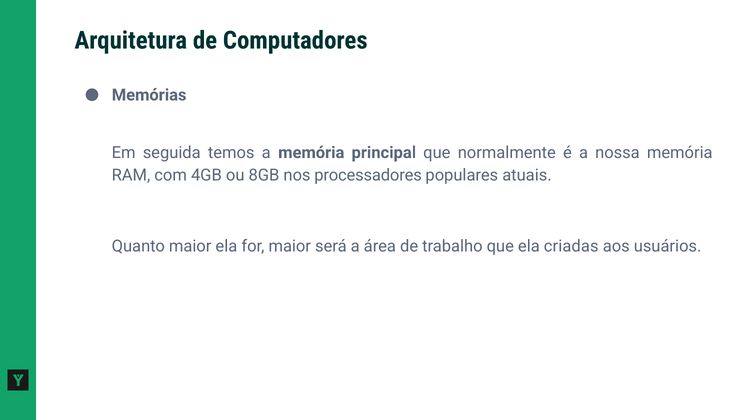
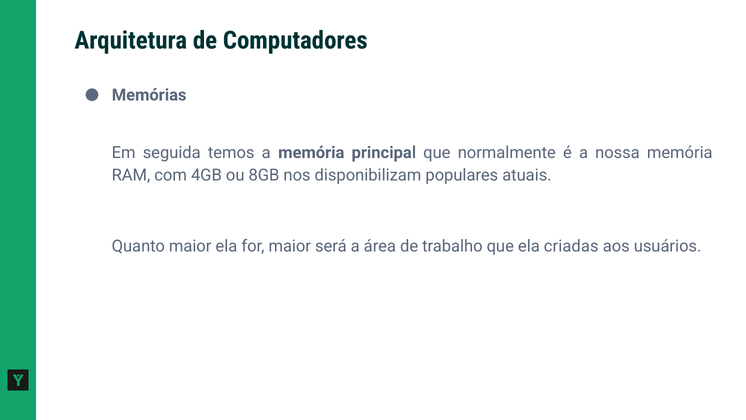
processadores: processadores -> disponibilizam (368, 175)
